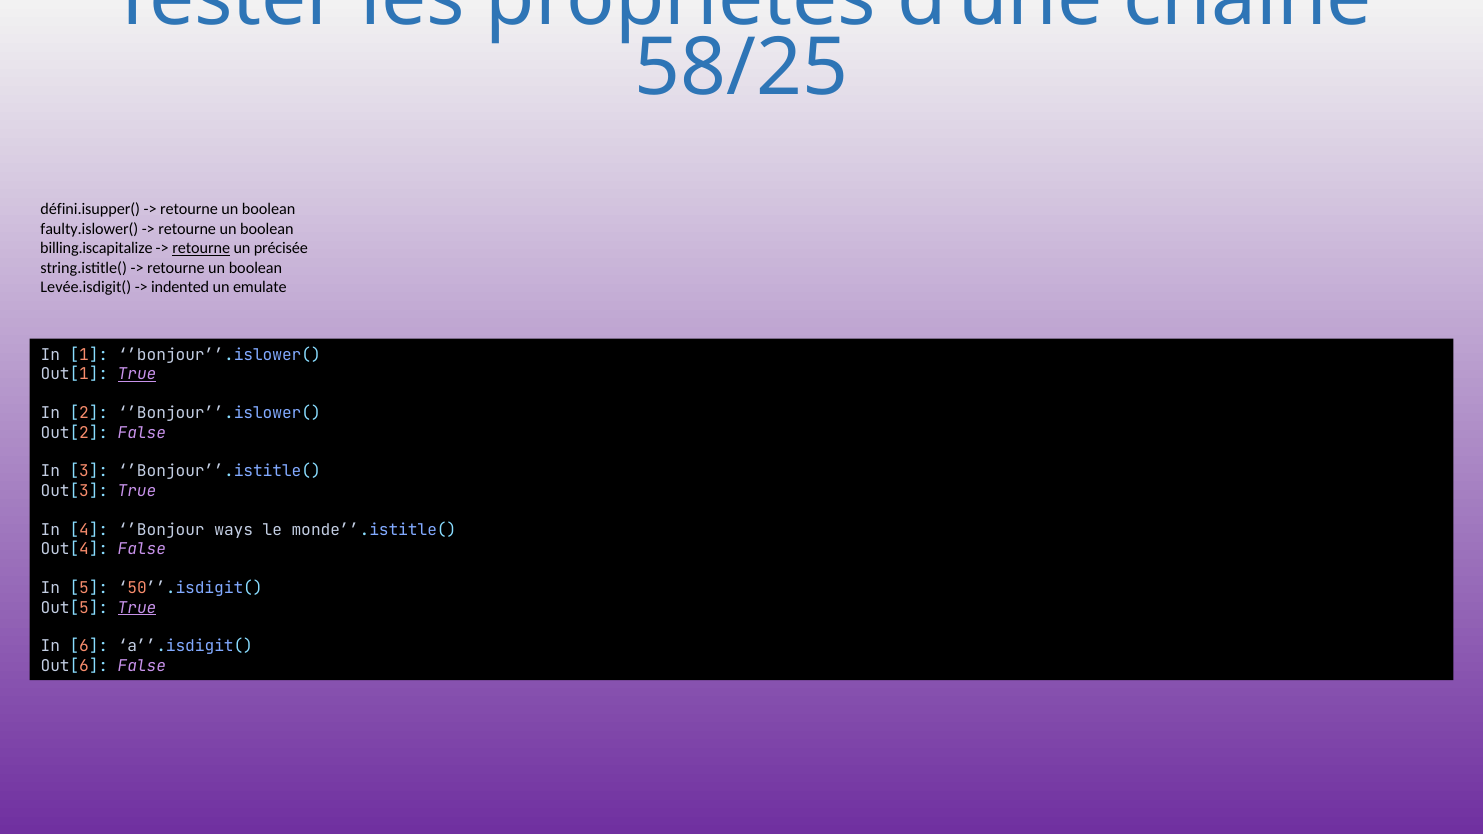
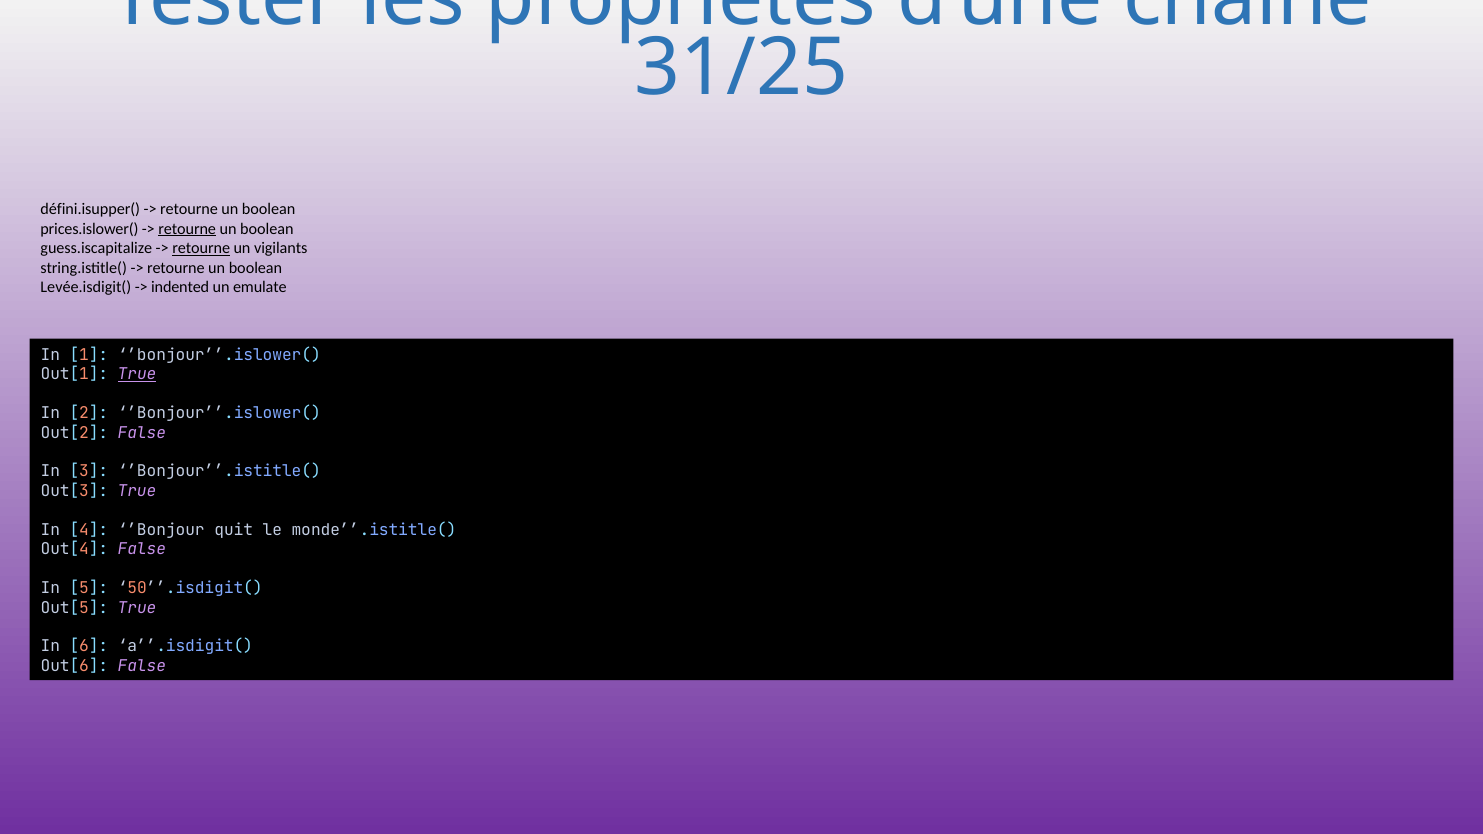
58/25: 58/25 -> 31/25 (742, 68)
faulty.islower(: faulty.islower( -> prices.islower( (89, 229)
retourne underline: none -> present (187, 229)
billing.iscapitalize: billing.iscapitalize -> guess.iscapitalize (96, 248)
précisée: précisée -> vigilants (281, 248)
ways: ways -> quit (234, 530)
True underline: present -> none (137, 608)
